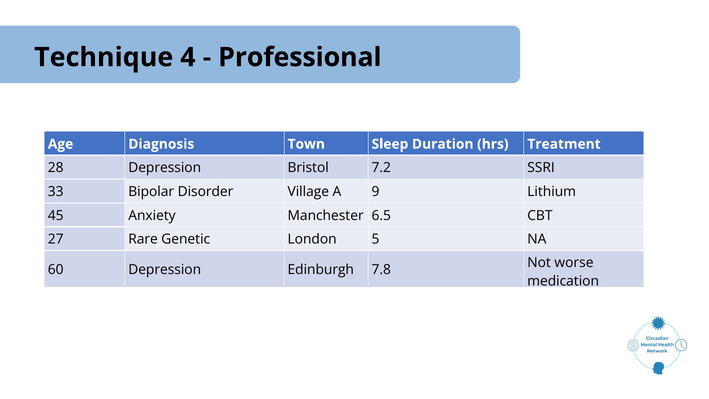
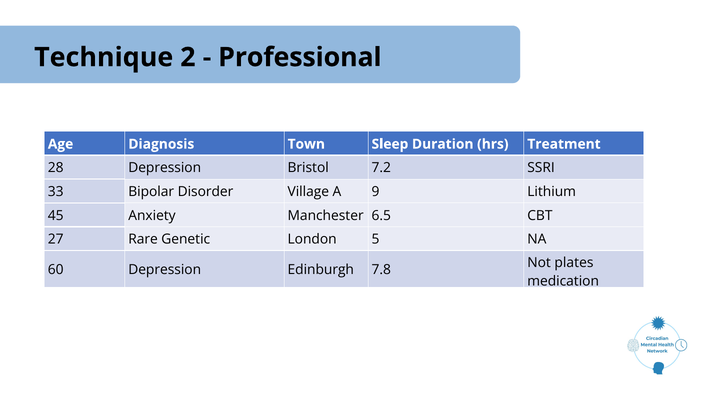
4: 4 -> 2 (188, 57)
worse: worse -> plates (574, 262)
